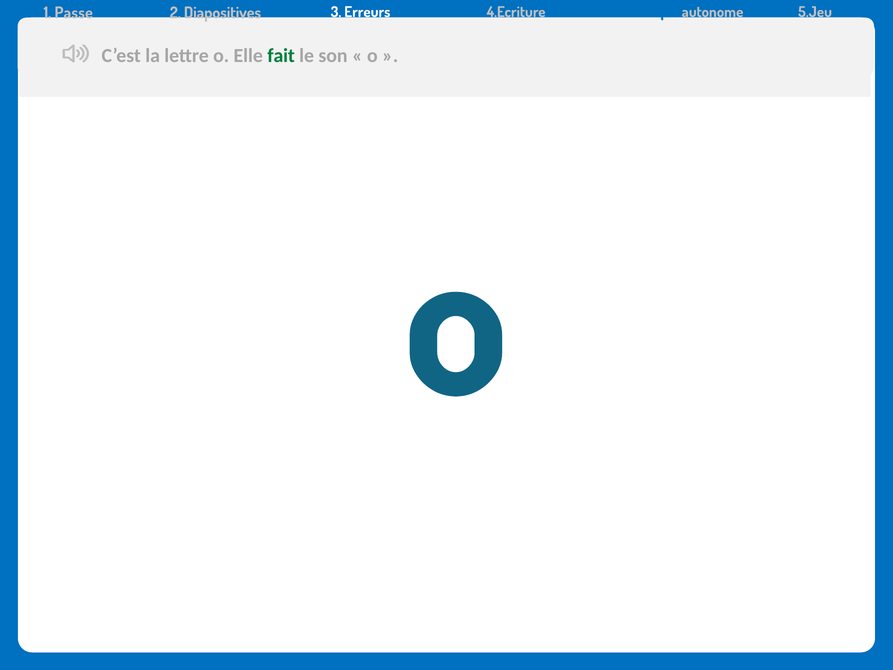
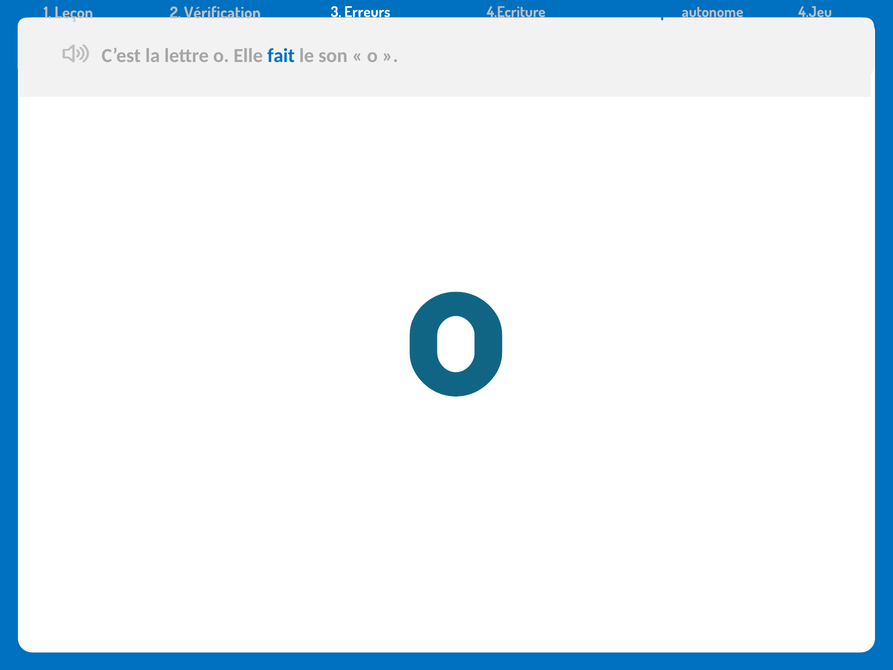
Passe: Passe -> Leçon (74, 13)
Diapositives: Diapositives -> Vérification (222, 13)
5.Jeu: 5.Jeu -> 4.Jeu (815, 12)
fait colour: green -> blue (281, 56)
